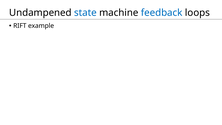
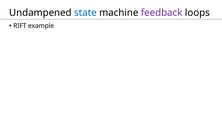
feedback colour: blue -> purple (162, 13)
